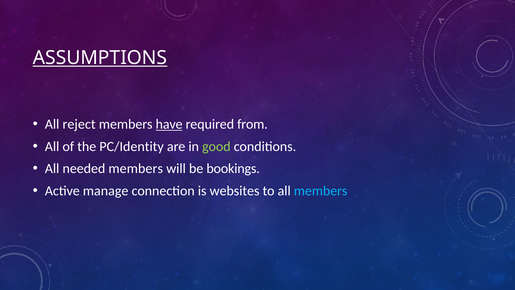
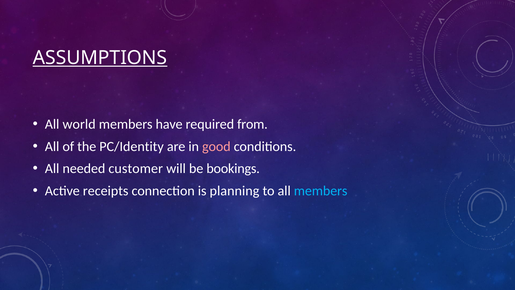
reject: reject -> world (79, 124)
have underline: present -> none (169, 124)
good colour: light green -> pink (216, 146)
needed members: members -> customer (136, 169)
manage: manage -> receipts (106, 191)
websites: websites -> planning (235, 191)
